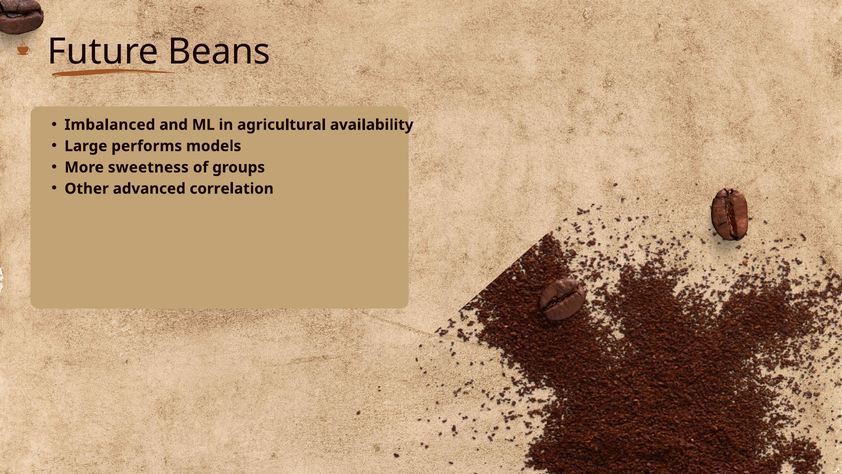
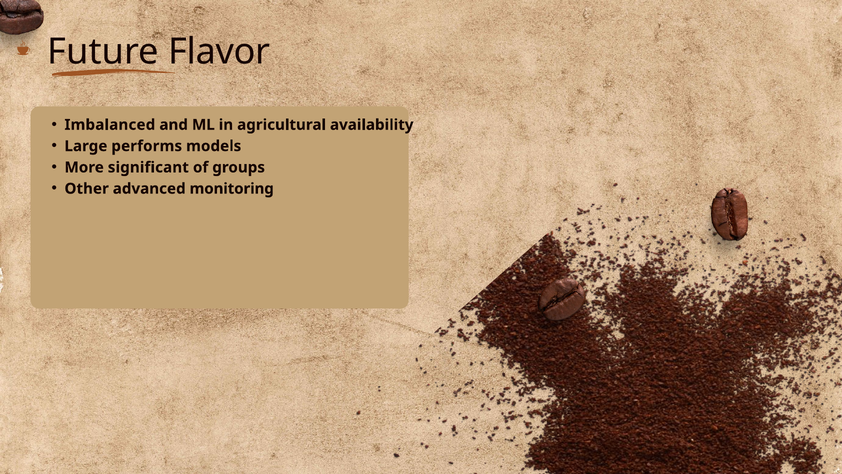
Beans: Beans -> Flavor (219, 52)
sweetness: sweetness -> significant (148, 167)
correlation: correlation -> monitoring (232, 189)
